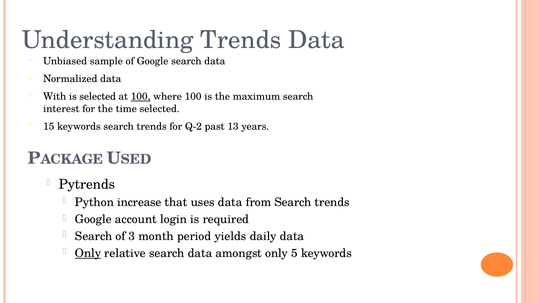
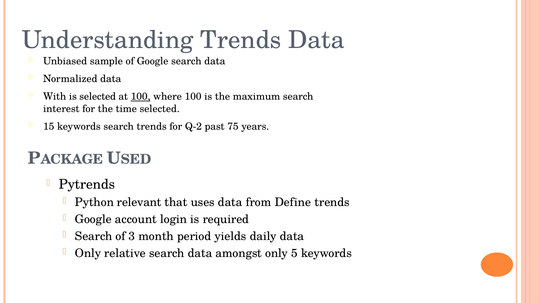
13: 13 -> 75 (233, 127)
increase: increase -> relevant (139, 202)
from Search: Search -> Define (293, 202)
Only underline: present -> none (88, 253)
